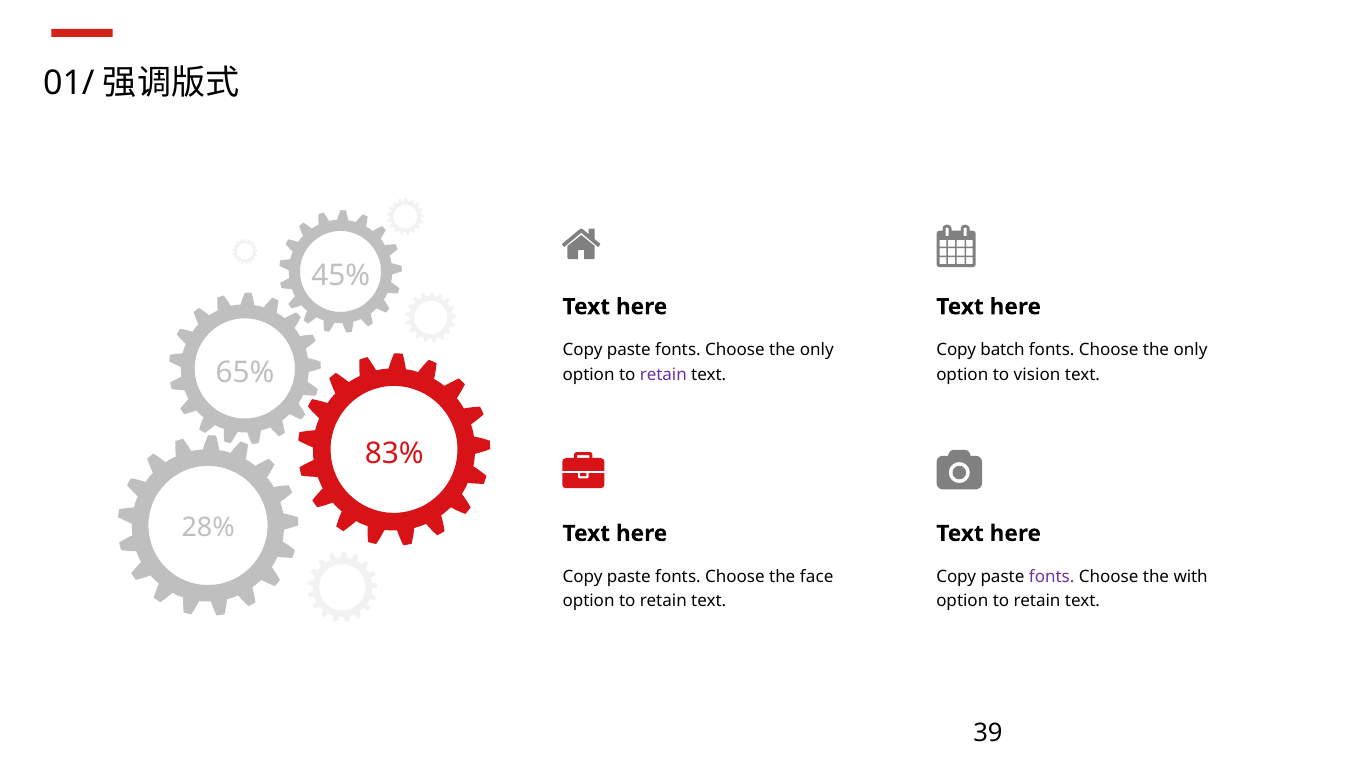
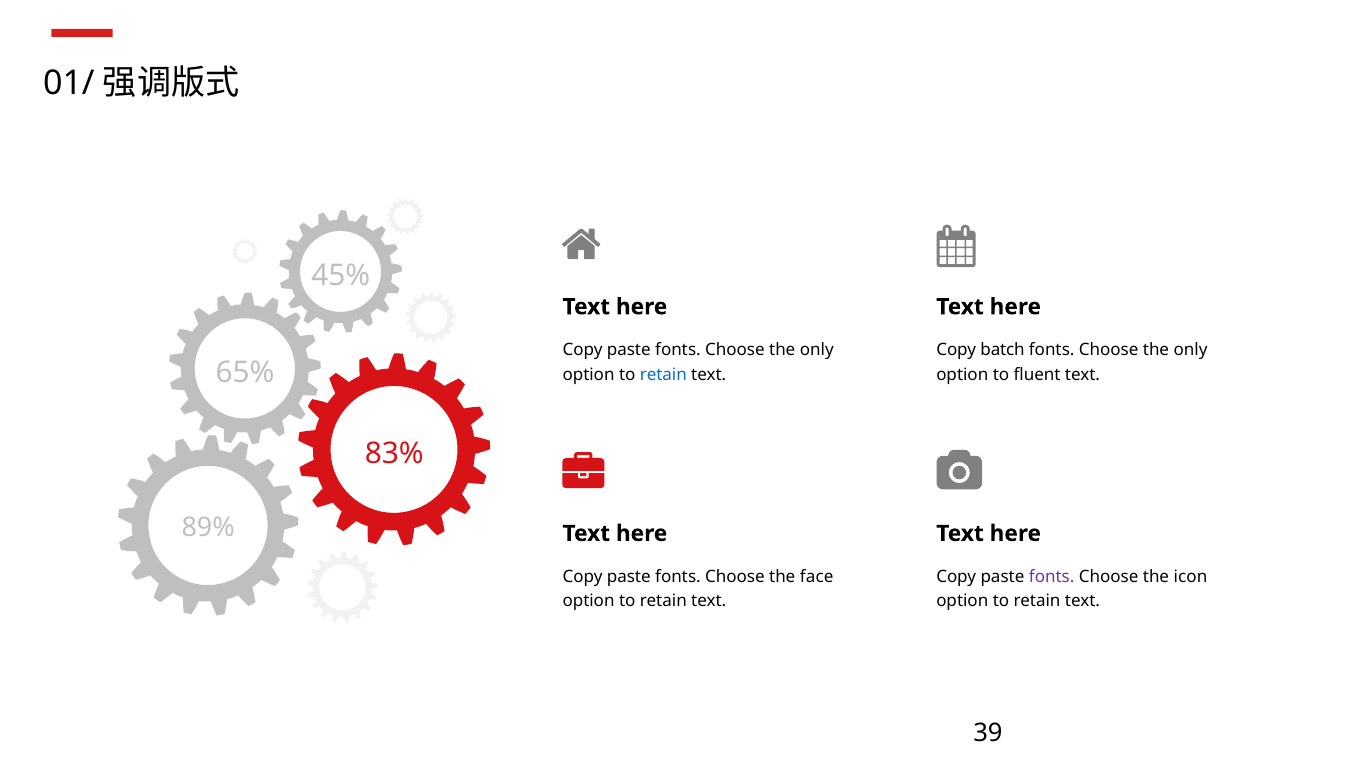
retain colour: purple -> blue (663, 375)
vision: vision -> fluent (1037, 375)
28%: 28% -> 89% (208, 528)
with: with -> icon (1190, 577)
